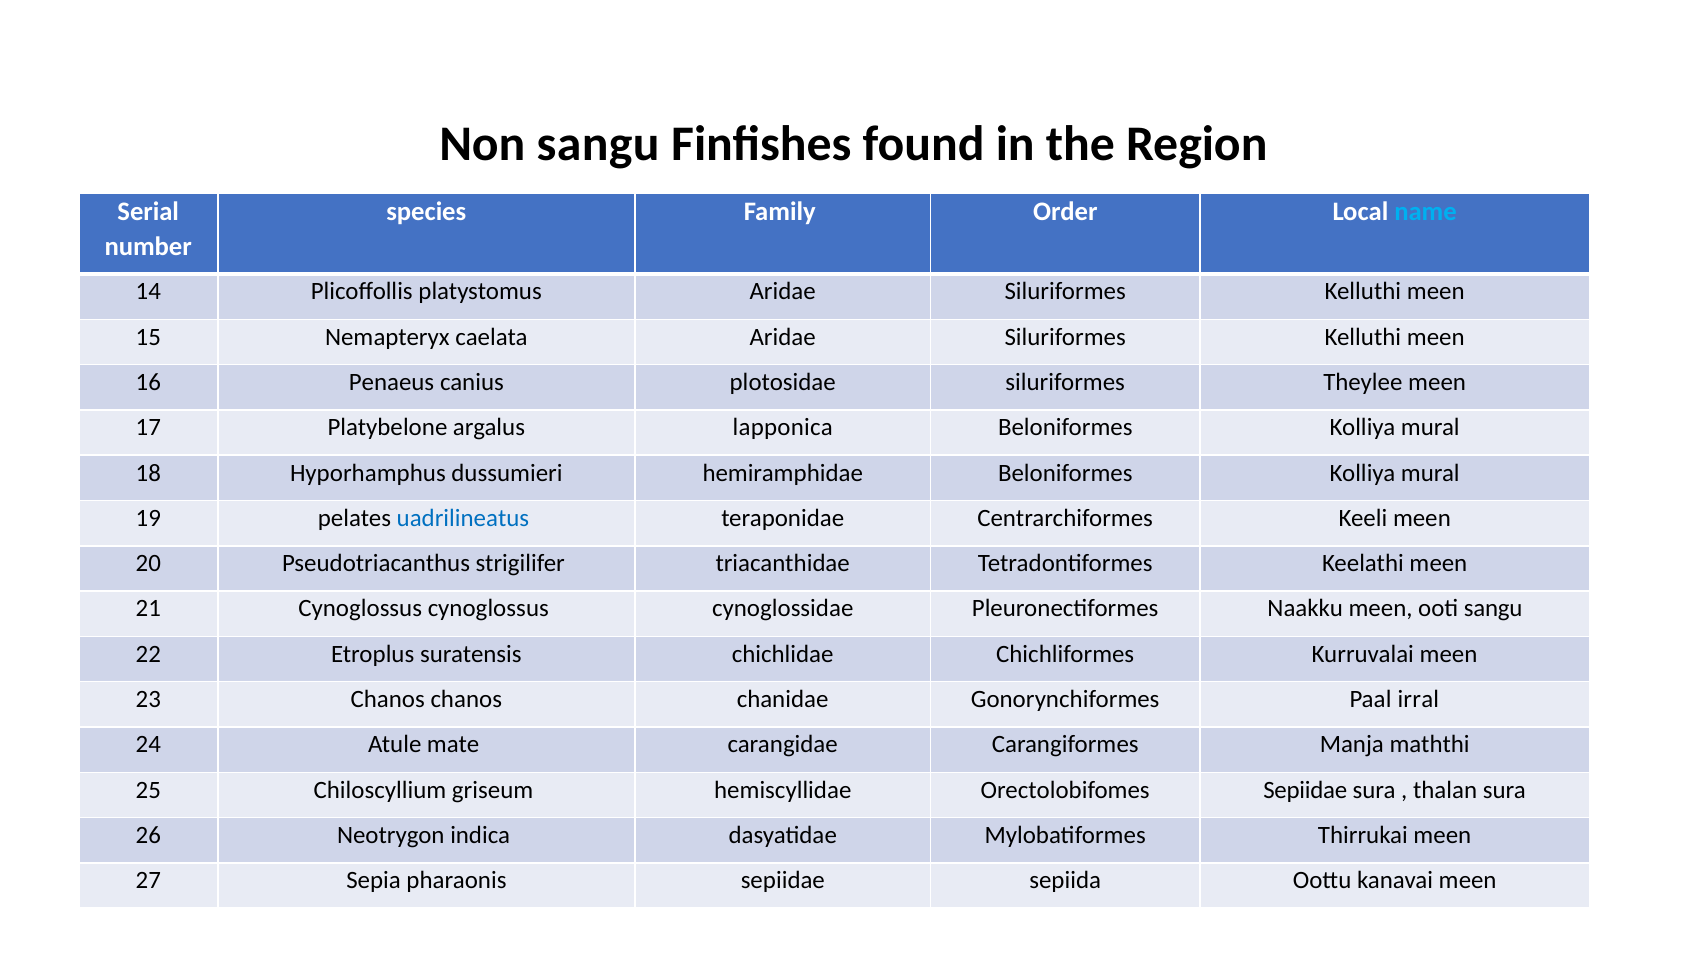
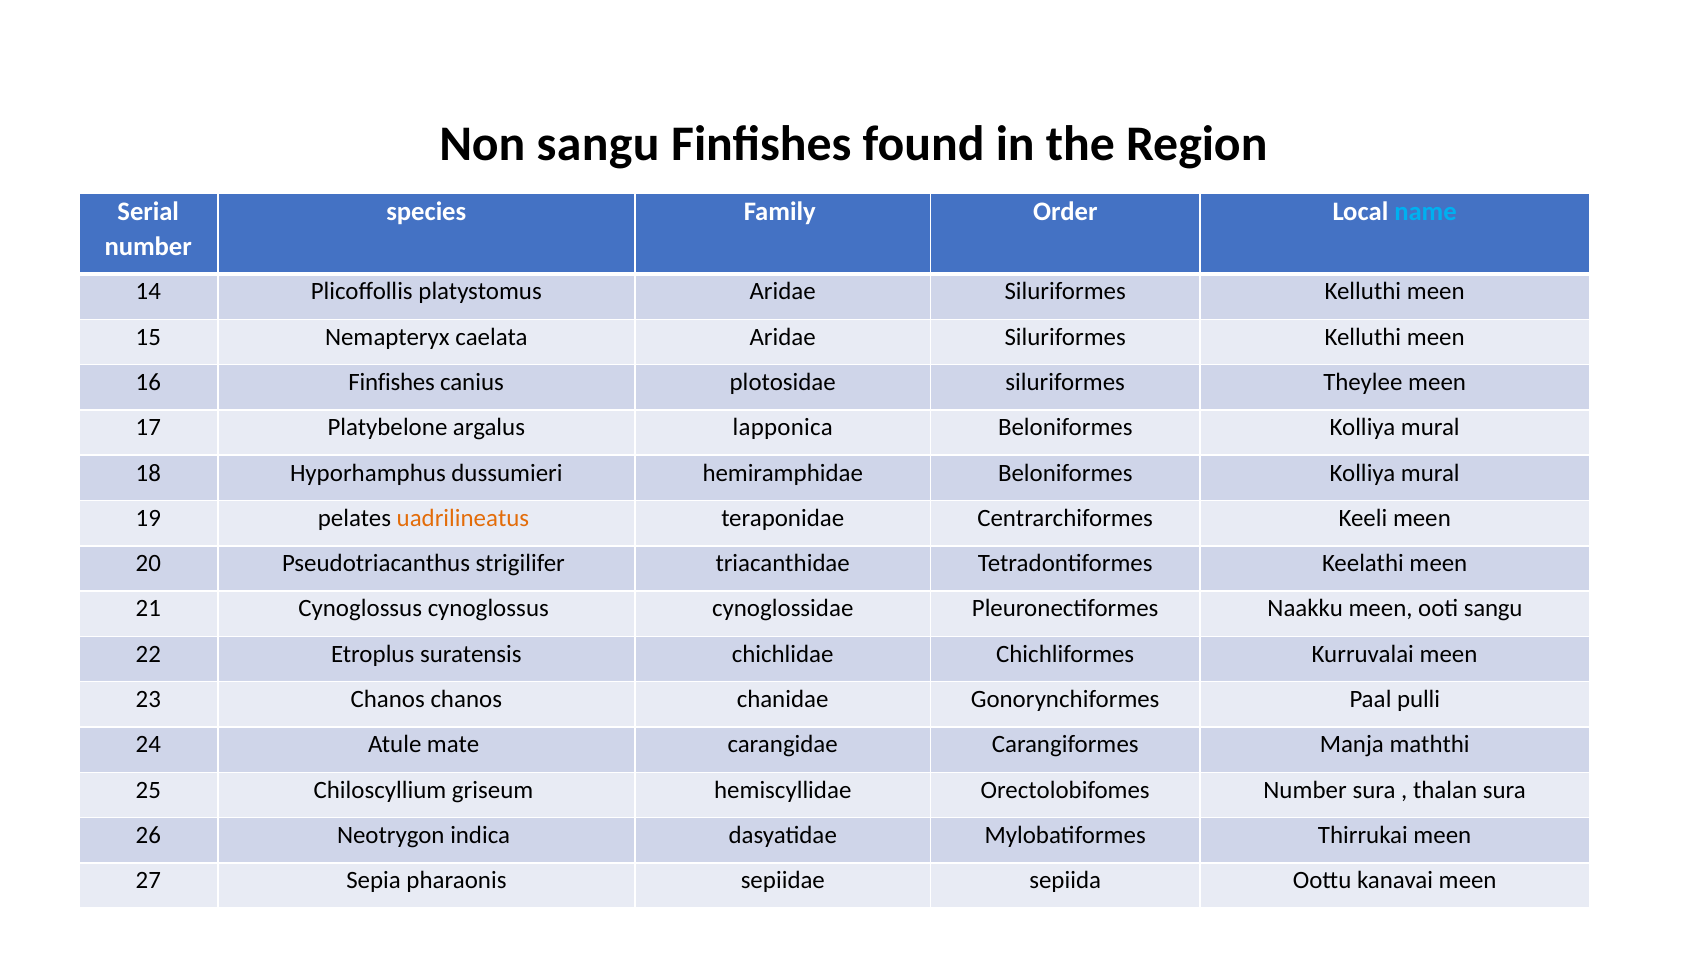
16 Penaeus: Penaeus -> Finfishes (392, 382)
uadrilineatus colour: blue -> orange (463, 518)
irral: irral -> pulli (1419, 699)
Orectolobifomes Sepiidae: Sepiidae -> Number (1305, 790)
